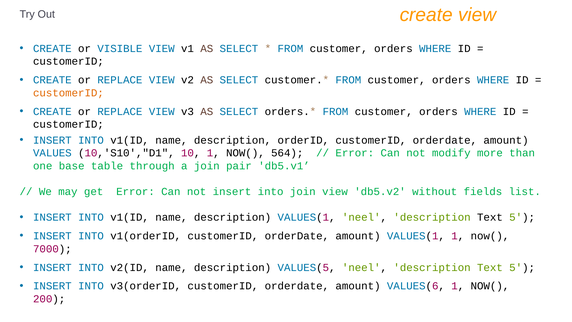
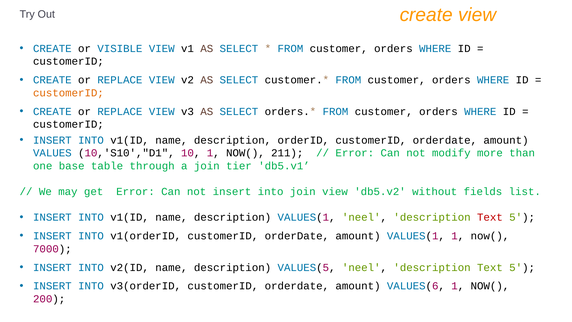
564: 564 -> 211 (287, 153)
pair: pair -> tier (239, 166)
Text colour: black -> red (490, 217)
